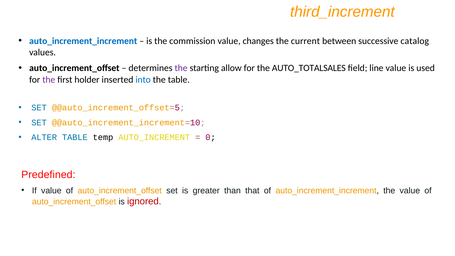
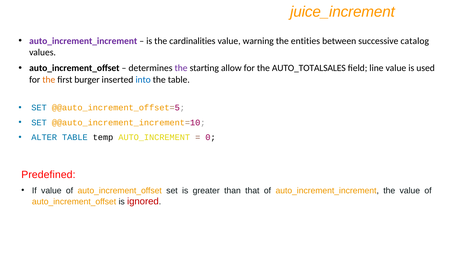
third_increment: third_increment -> juice_increment (342, 12)
auto_increment_increment colour: blue -> purple (83, 41)
commission: commission -> cardinalities (192, 41)
changes: changes -> warning (258, 41)
current: current -> entities (305, 41)
the colour: purple -> orange (49, 80)
holder: holder -> burger (87, 80)
